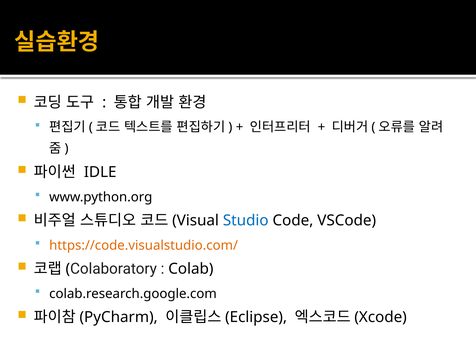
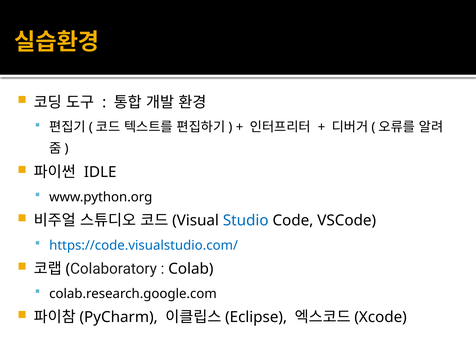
https://code.visualstudio.com/ colour: orange -> blue (144, 245)
